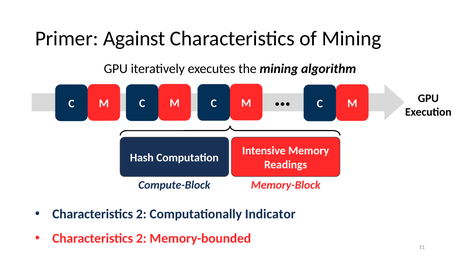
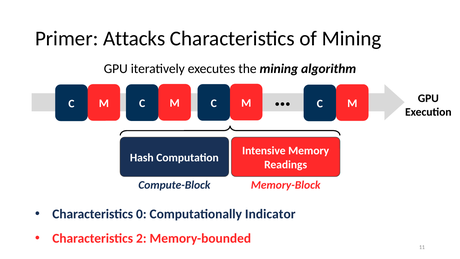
Against: Against -> Attacks (134, 39)
2: 2 -> 0 (141, 214)
